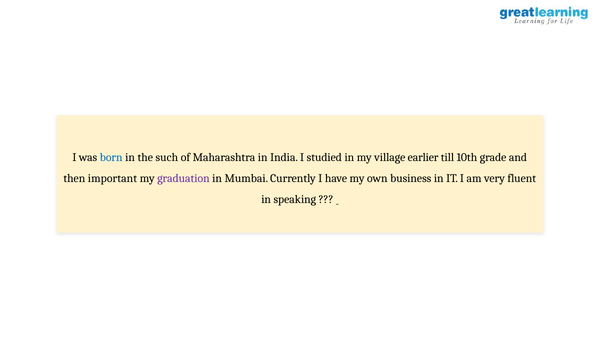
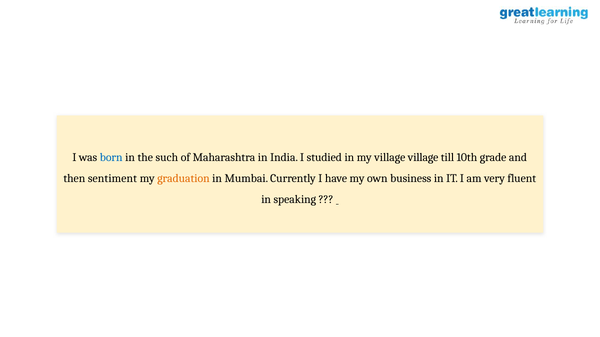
village earlier: earlier -> village (423, 158)
important: important -> sentiment (112, 179)
graduation colour: purple -> orange (183, 179)
